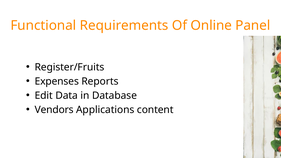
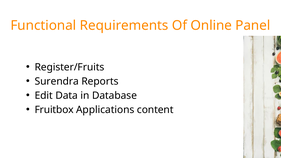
Expenses: Expenses -> Surendra (57, 81)
Vendors: Vendors -> Fruitbox (54, 110)
